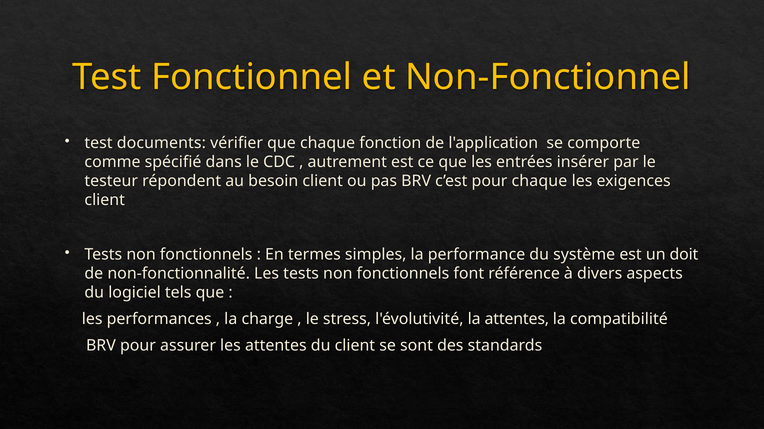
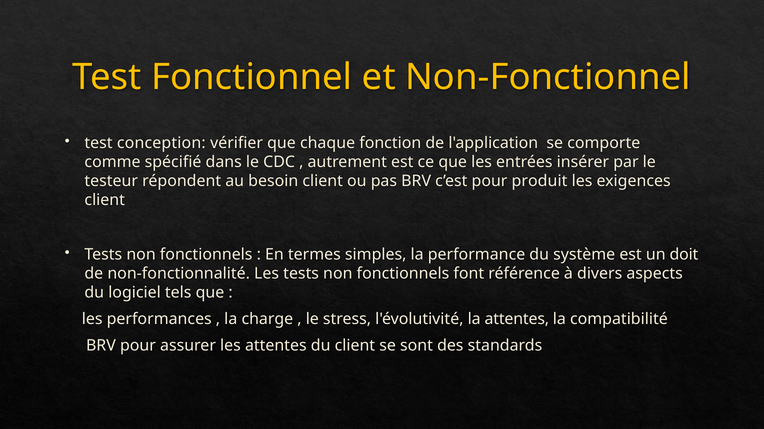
documents: documents -> conception (161, 143)
pour chaque: chaque -> produit (539, 181)
